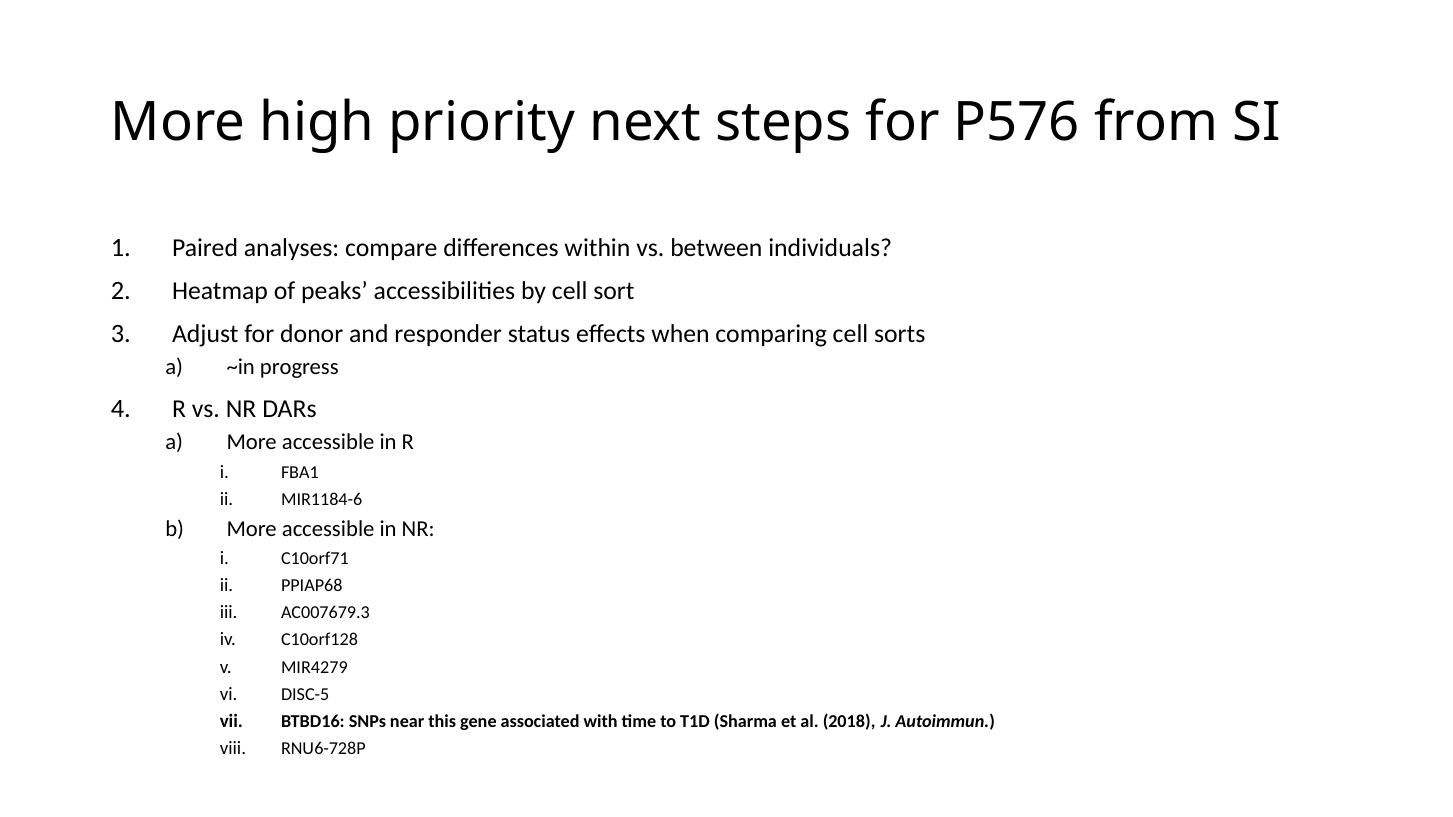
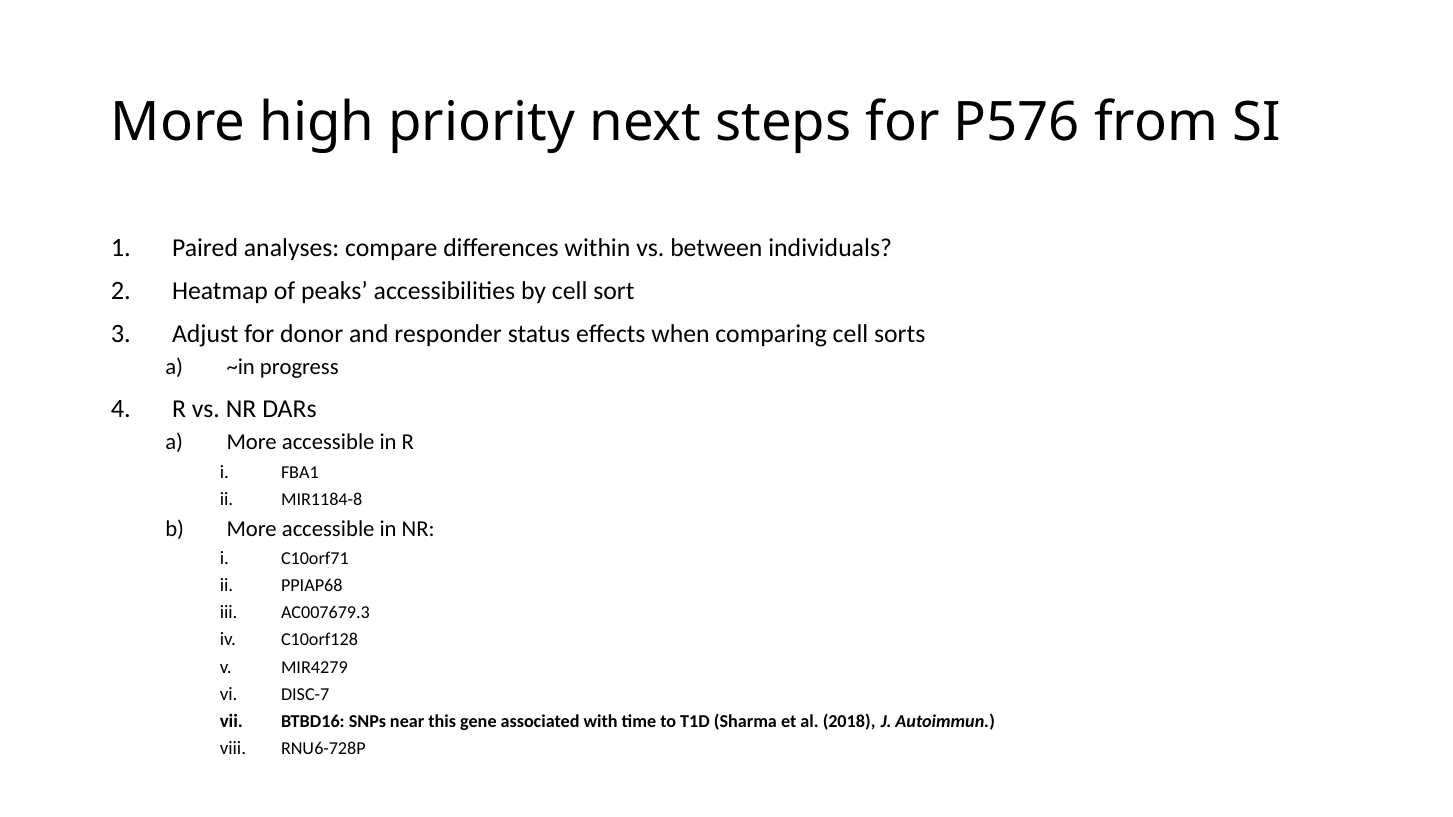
MIR1184-6: MIR1184-6 -> MIR1184-8 (322, 499)
DISC-5: DISC-5 -> DISC-7 (305, 694)
